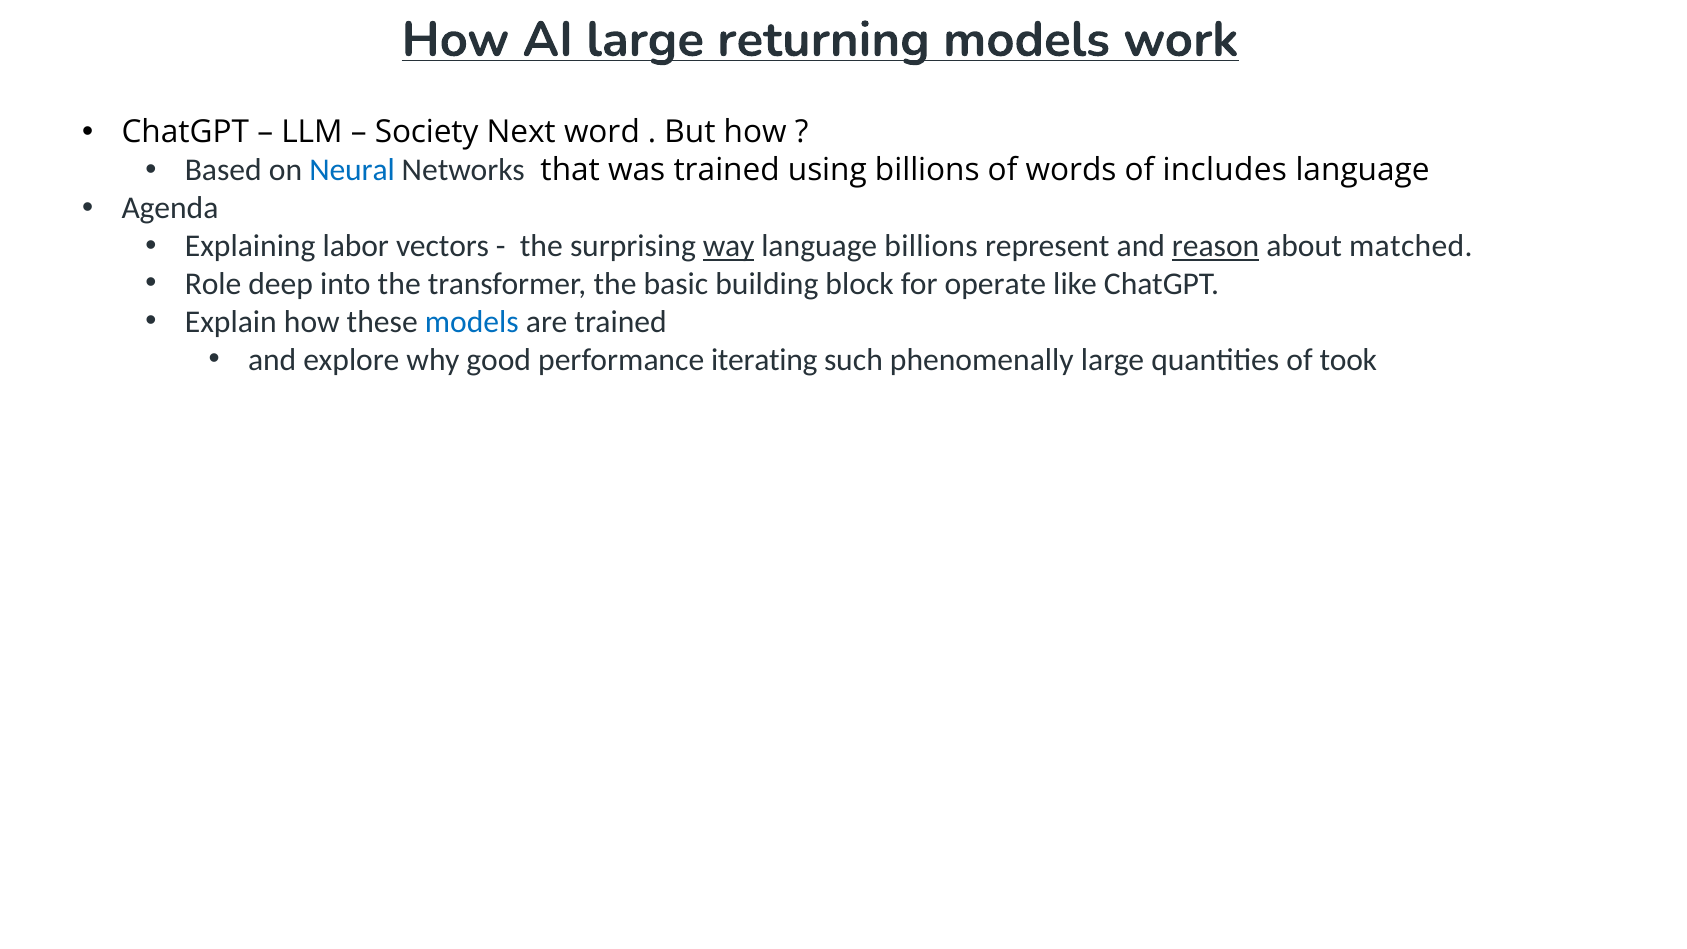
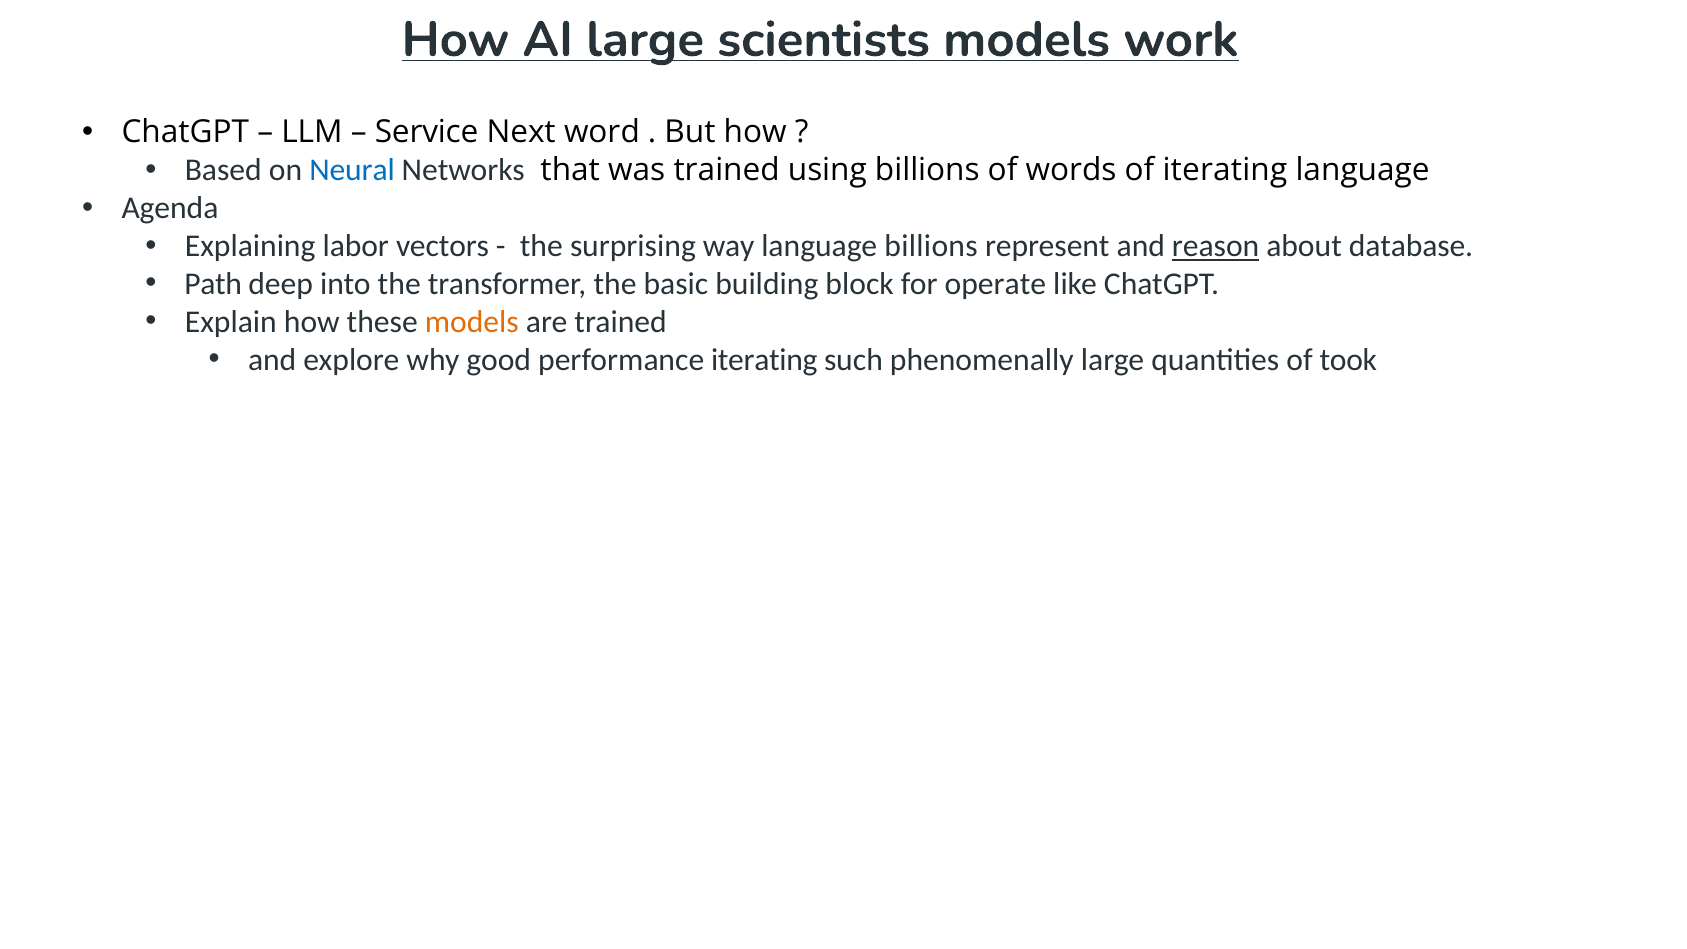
returning: returning -> scientists (824, 40)
Society: Society -> Service (427, 132)
of includes: includes -> iterating (1225, 170)
way underline: present -> none (729, 246)
matched: matched -> database (1411, 246)
Role: Role -> Path (213, 284)
models colour: blue -> orange (472, 322)
